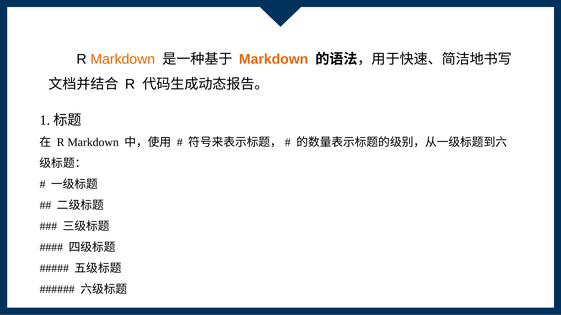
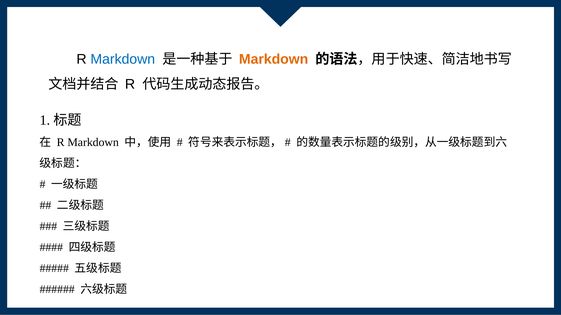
Markdown colour: orange -> blue (123, 59)
